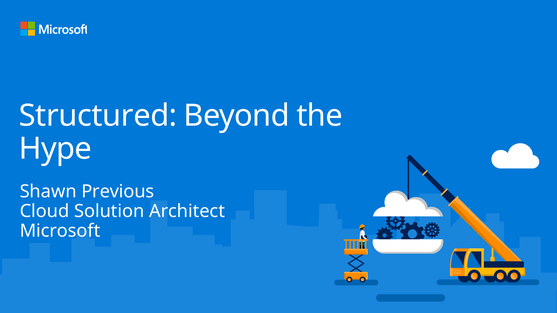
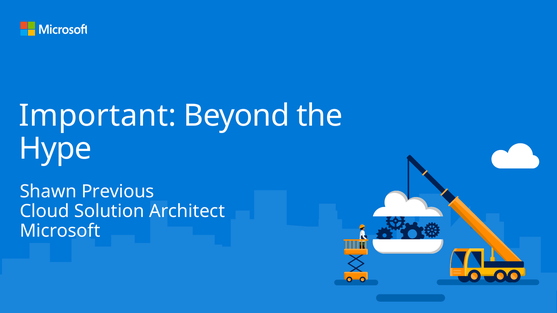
Structured: Structured -> Important (98, 116)
